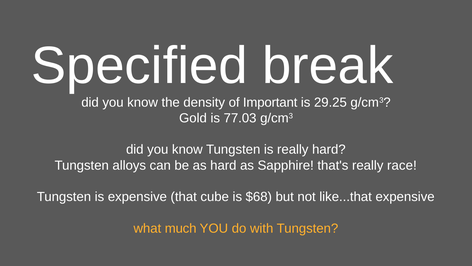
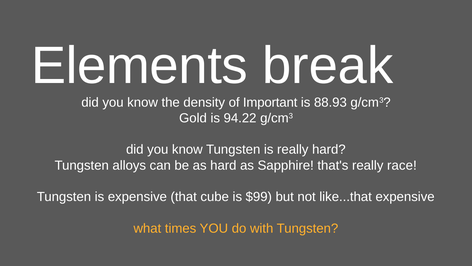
Specified: Specified -> Elements (139, 66)
29.25: 29.25 -> 88.93 (330, 102)
77.03: 77.03 -> 94.22 (240, 118)
$68: $68 -> $99 (259, 197)
much: much -> times (181, 228)
